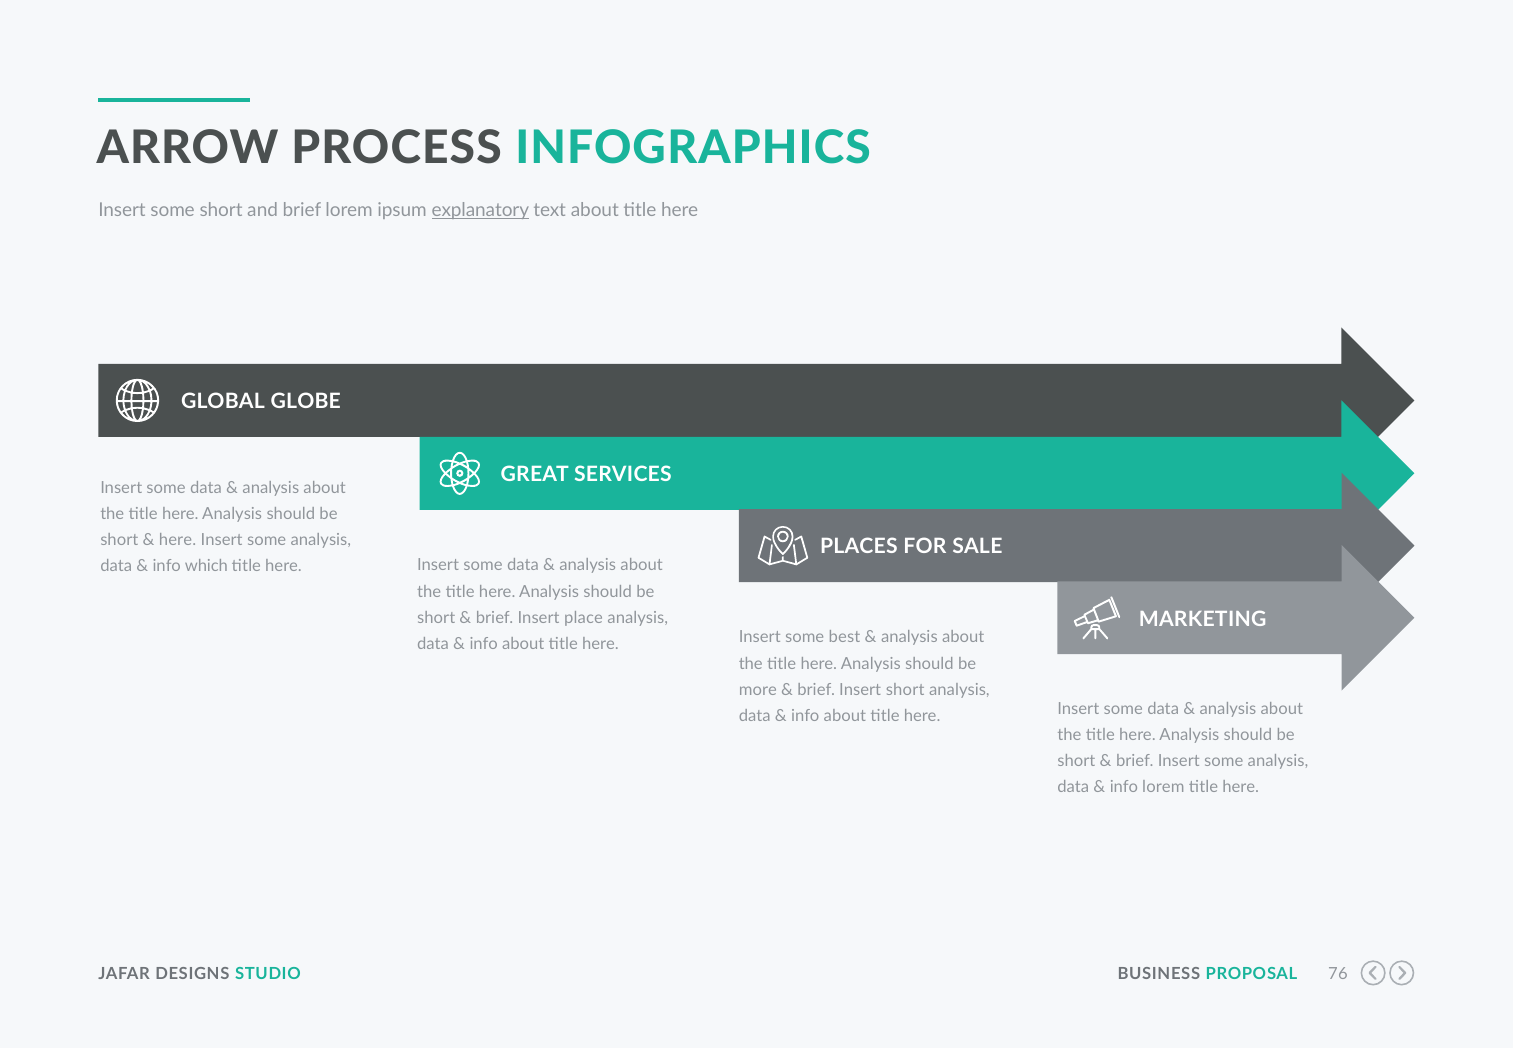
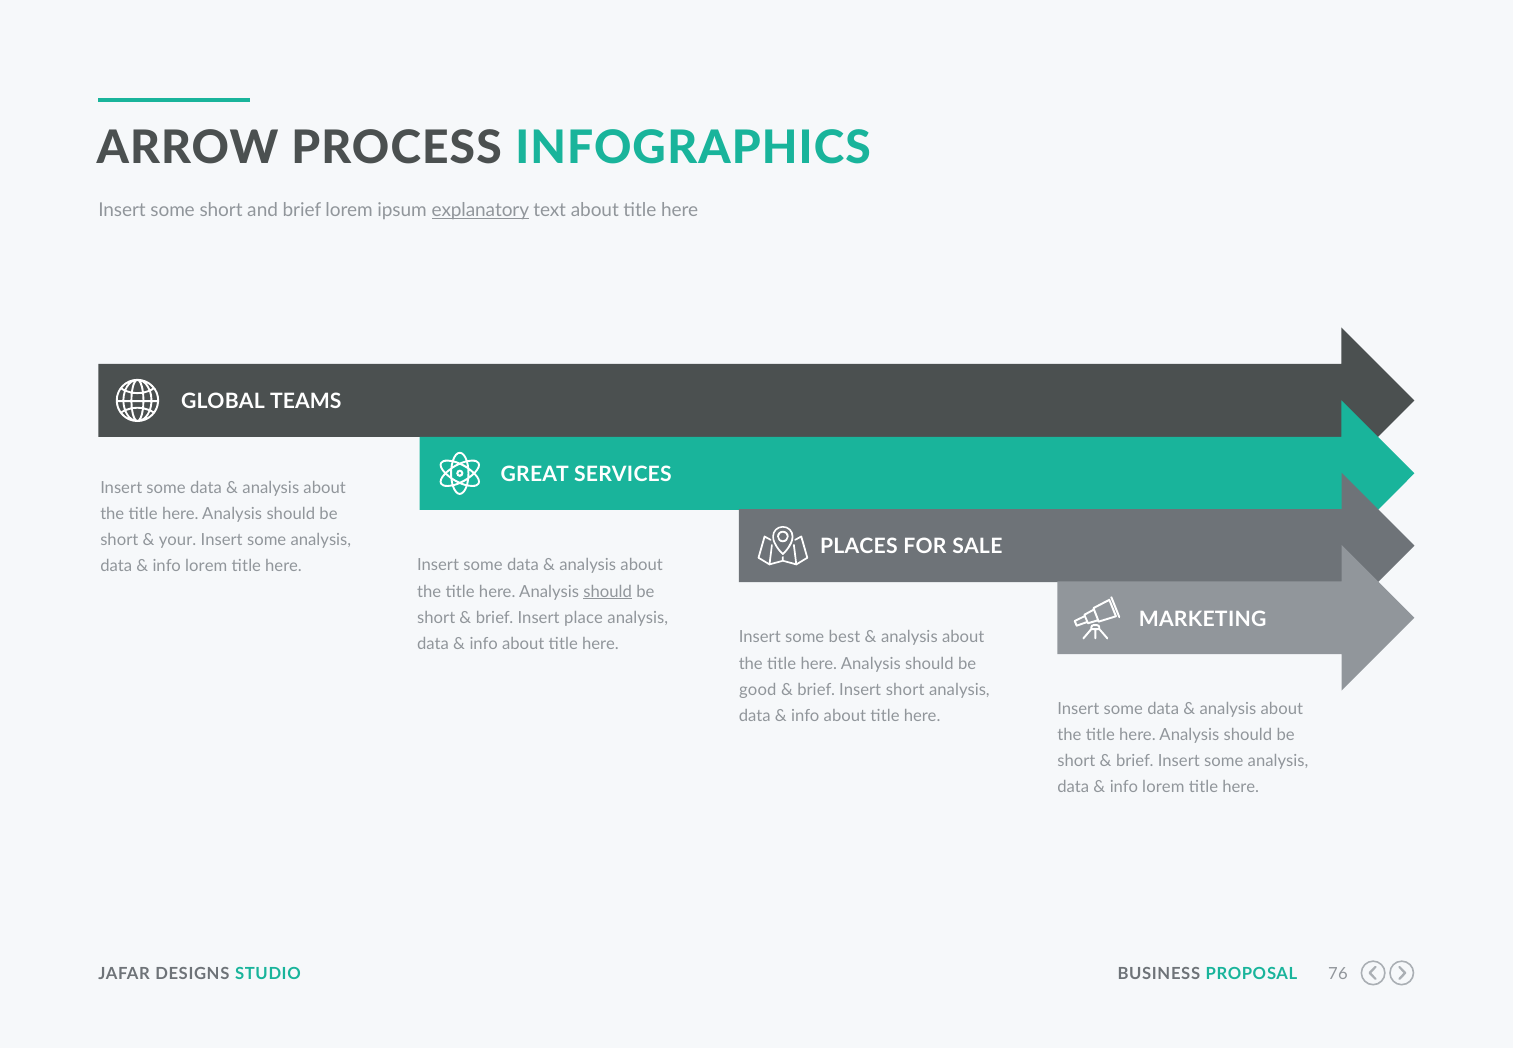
GLOBE: GLOBE -> TEAMS (306, 402)
here: here -> your (178, 540)
which: which -> lorem (206, 566)
should underline: none -> present (608, 591)
more: more -> good (758, 689)
